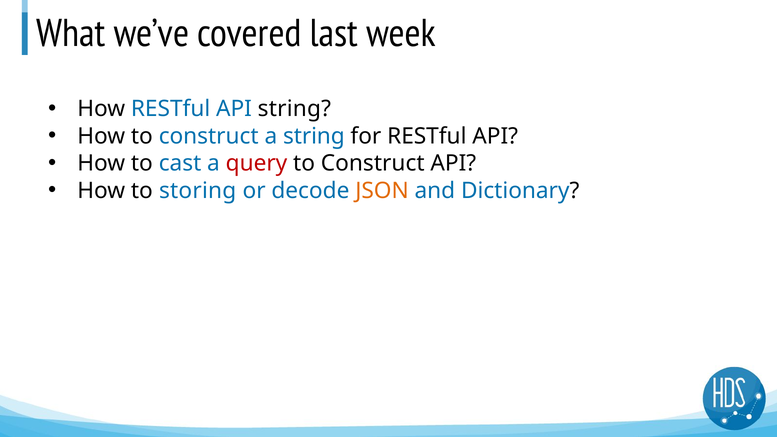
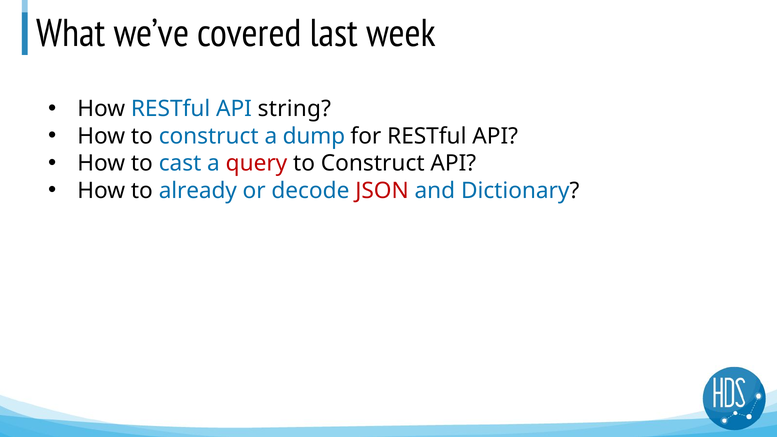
a string: string -> dump (314, 136)
storing: storing -> already (198, 191)
JSON colour: orange -> red (382, 191)
